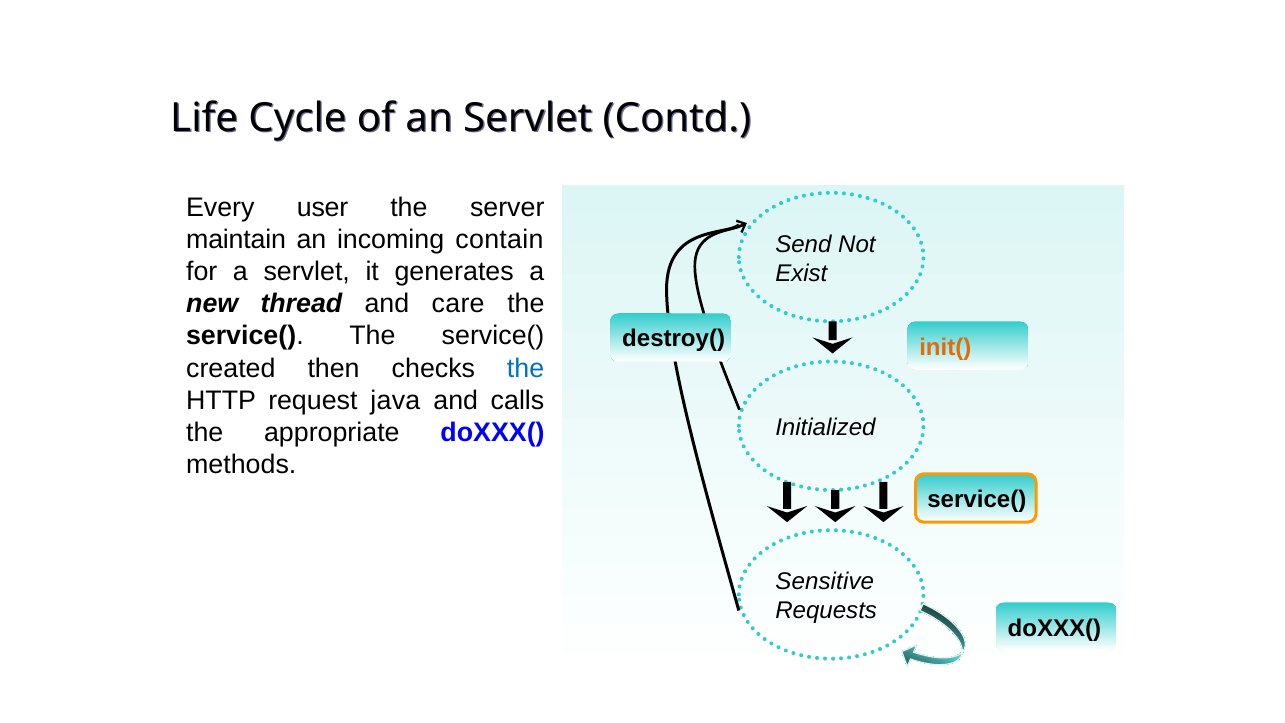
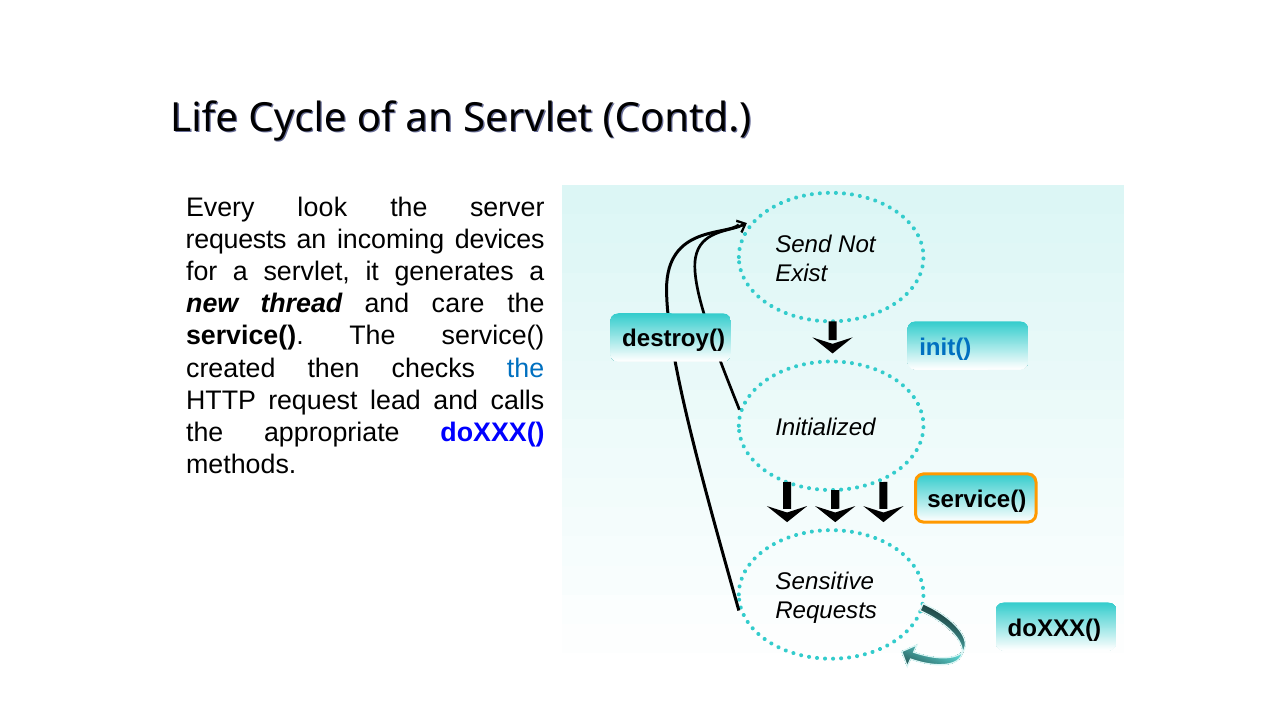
user: user -> look (322, 207)
maintain: maintain -> requests (236, 240)
contain: contain -> devices (500, 240)
init( colour: orange -> blue (945, 347)
java: java -> lead (395, 400)
